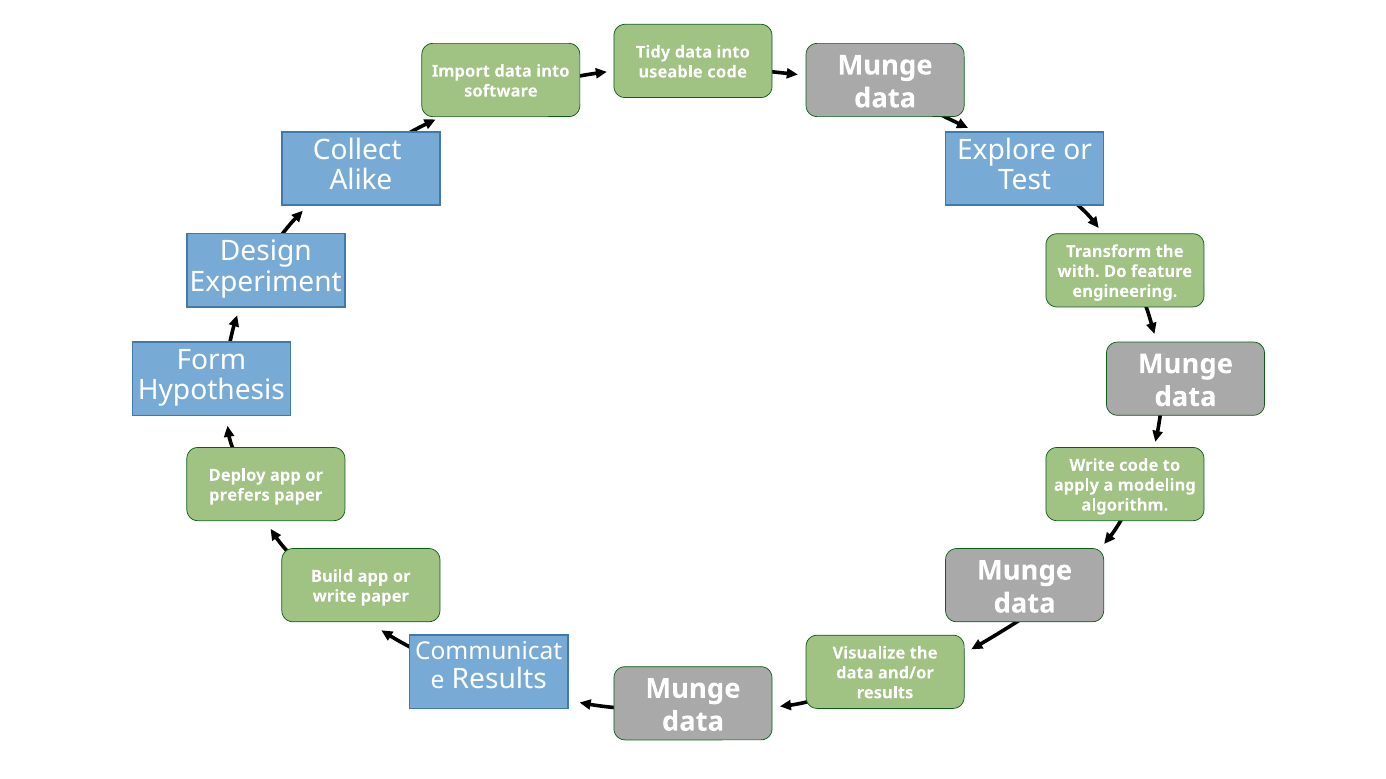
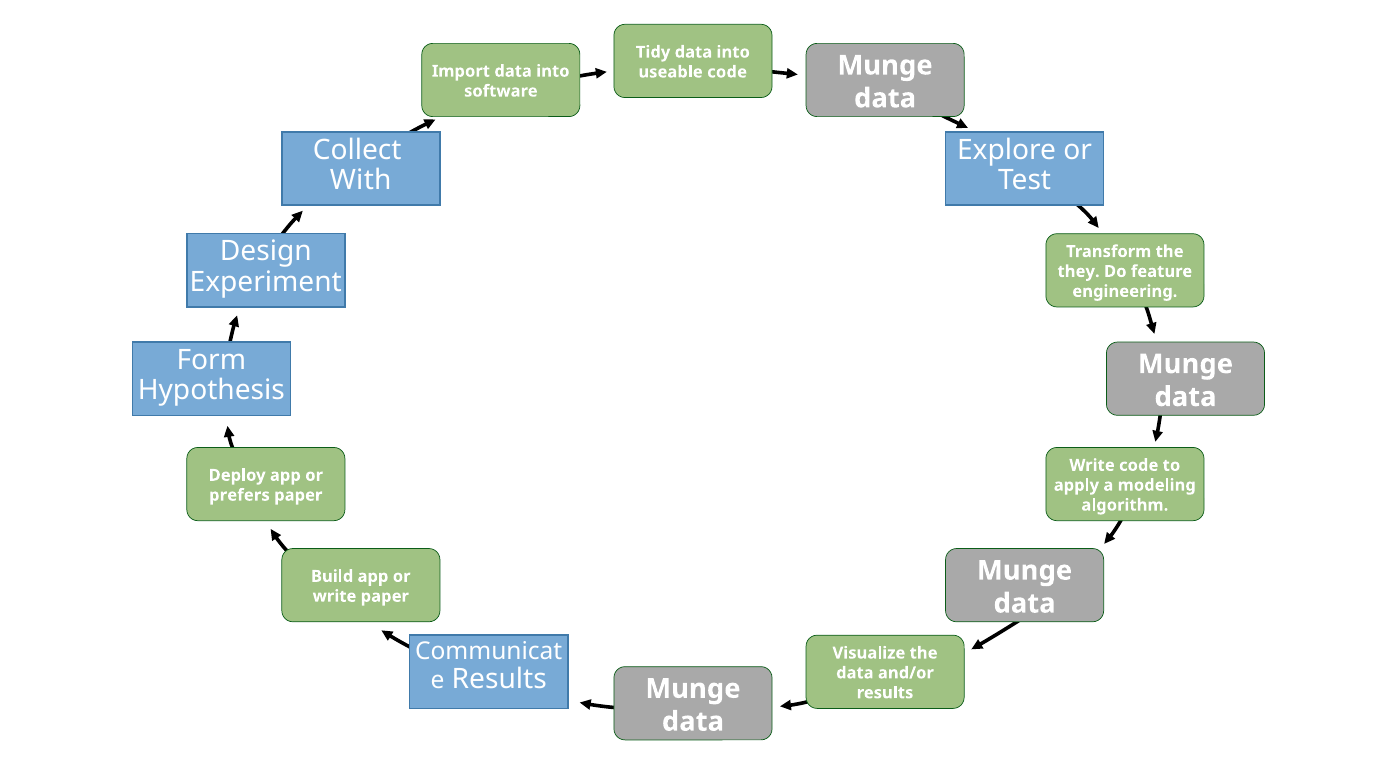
Alike: Alike -> With (361, 180)
with: with -> they (1079, 272)
